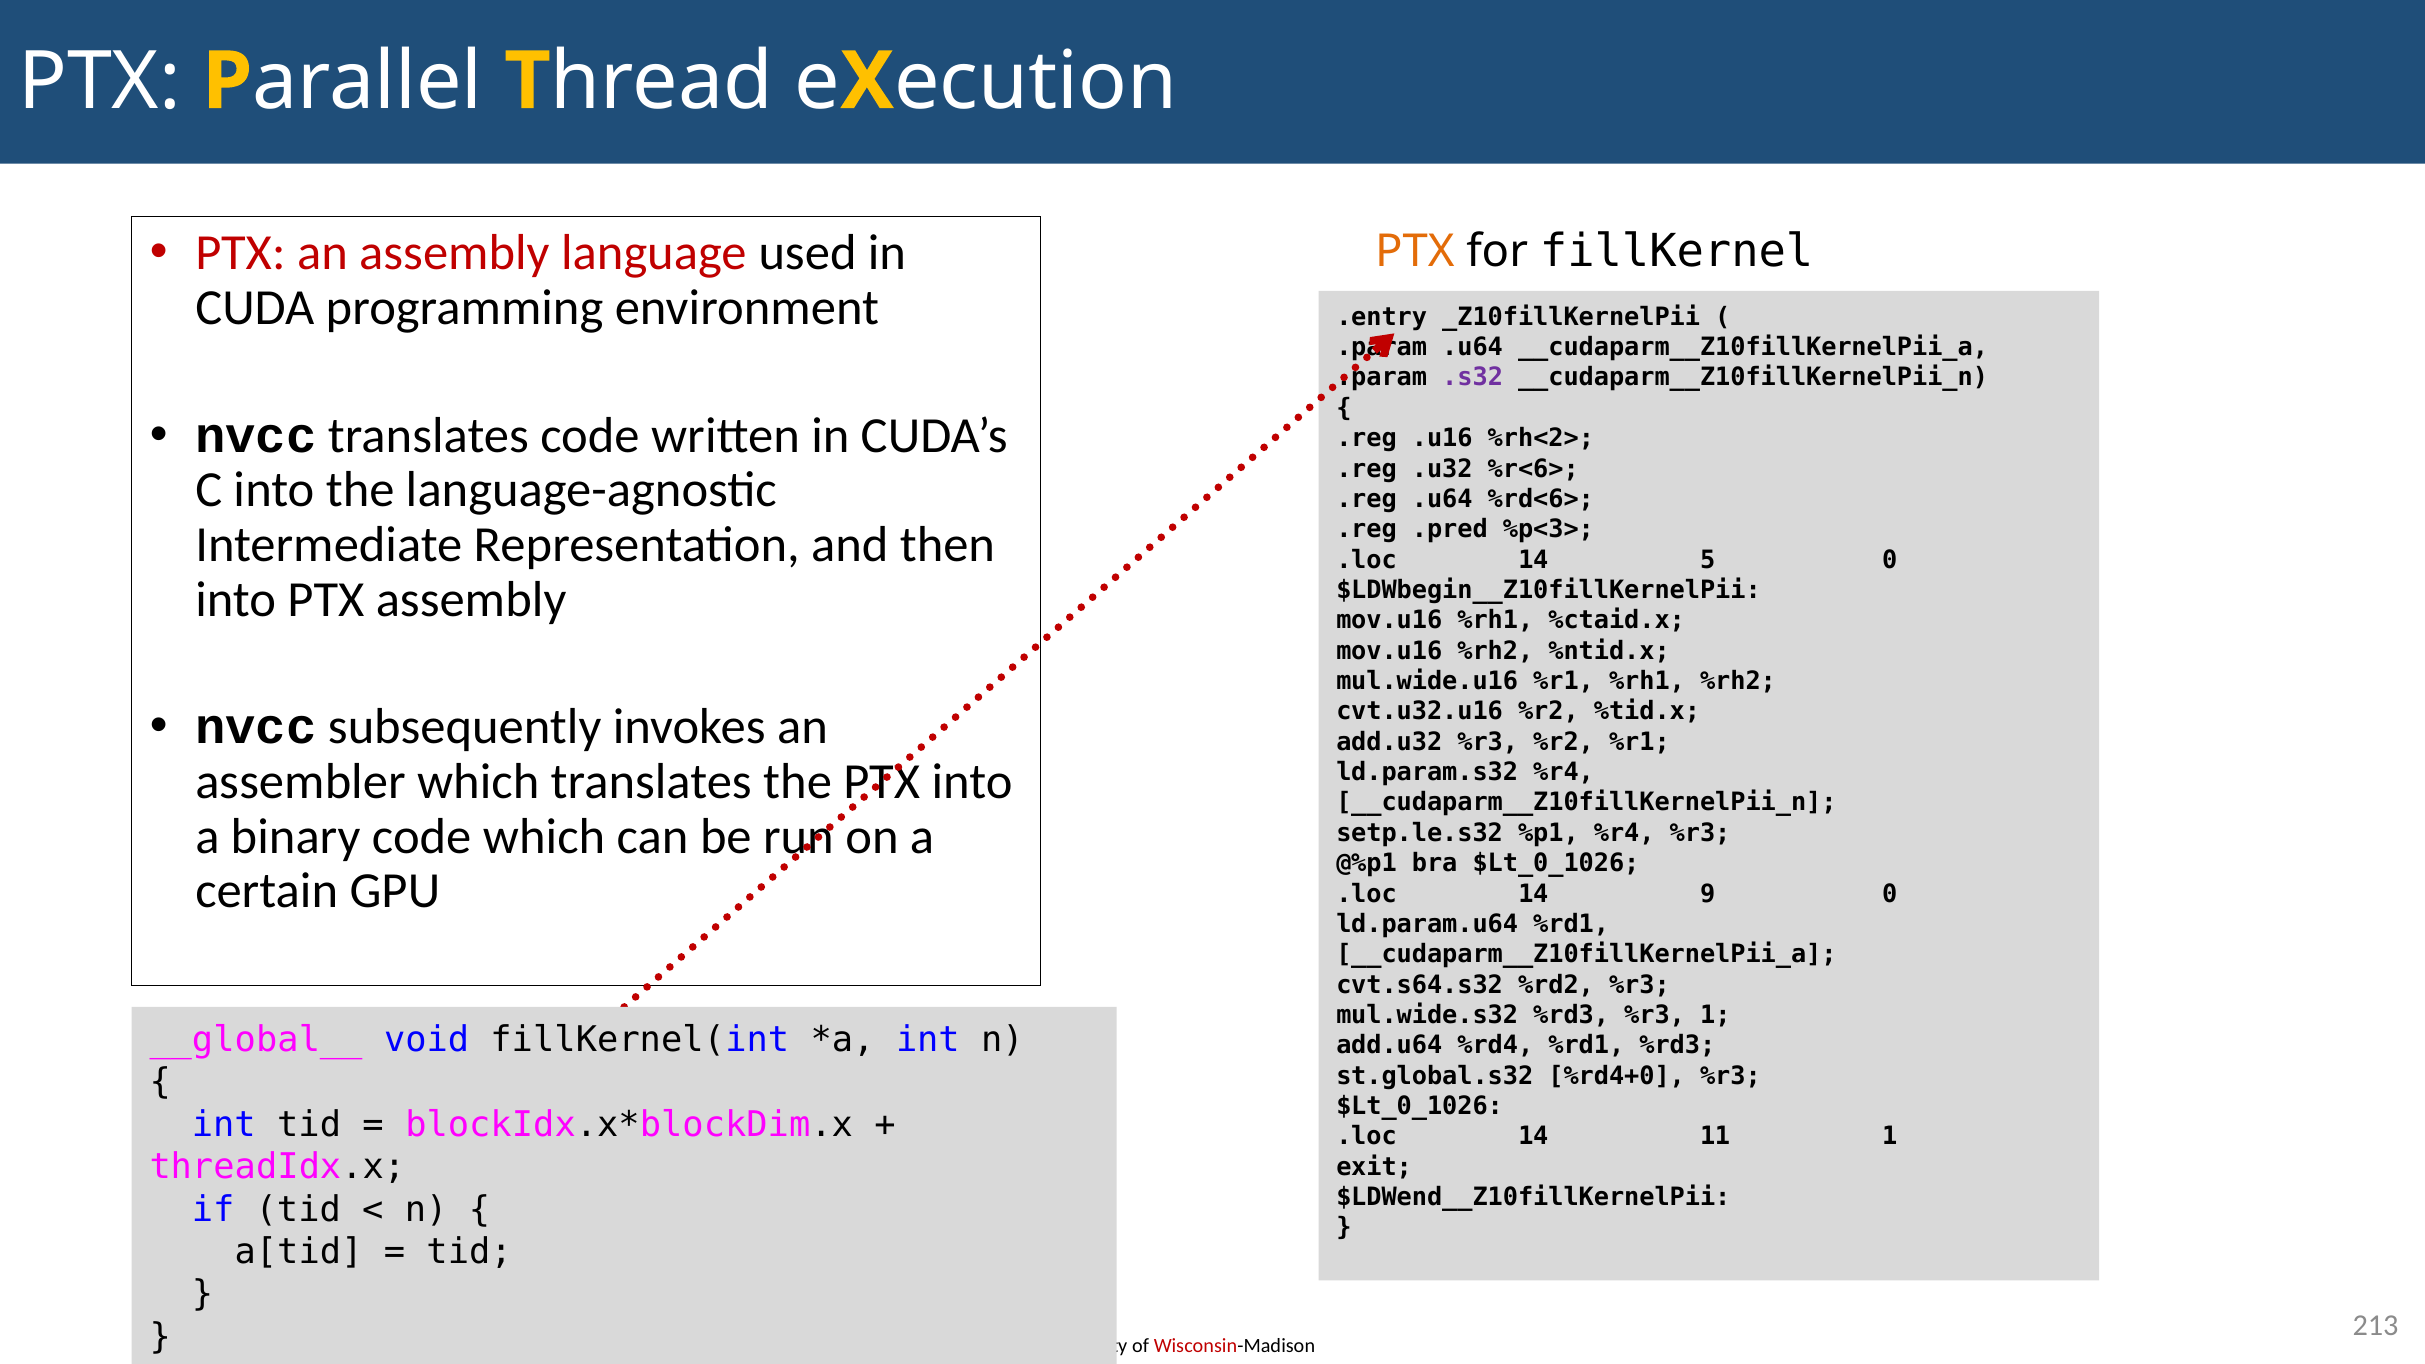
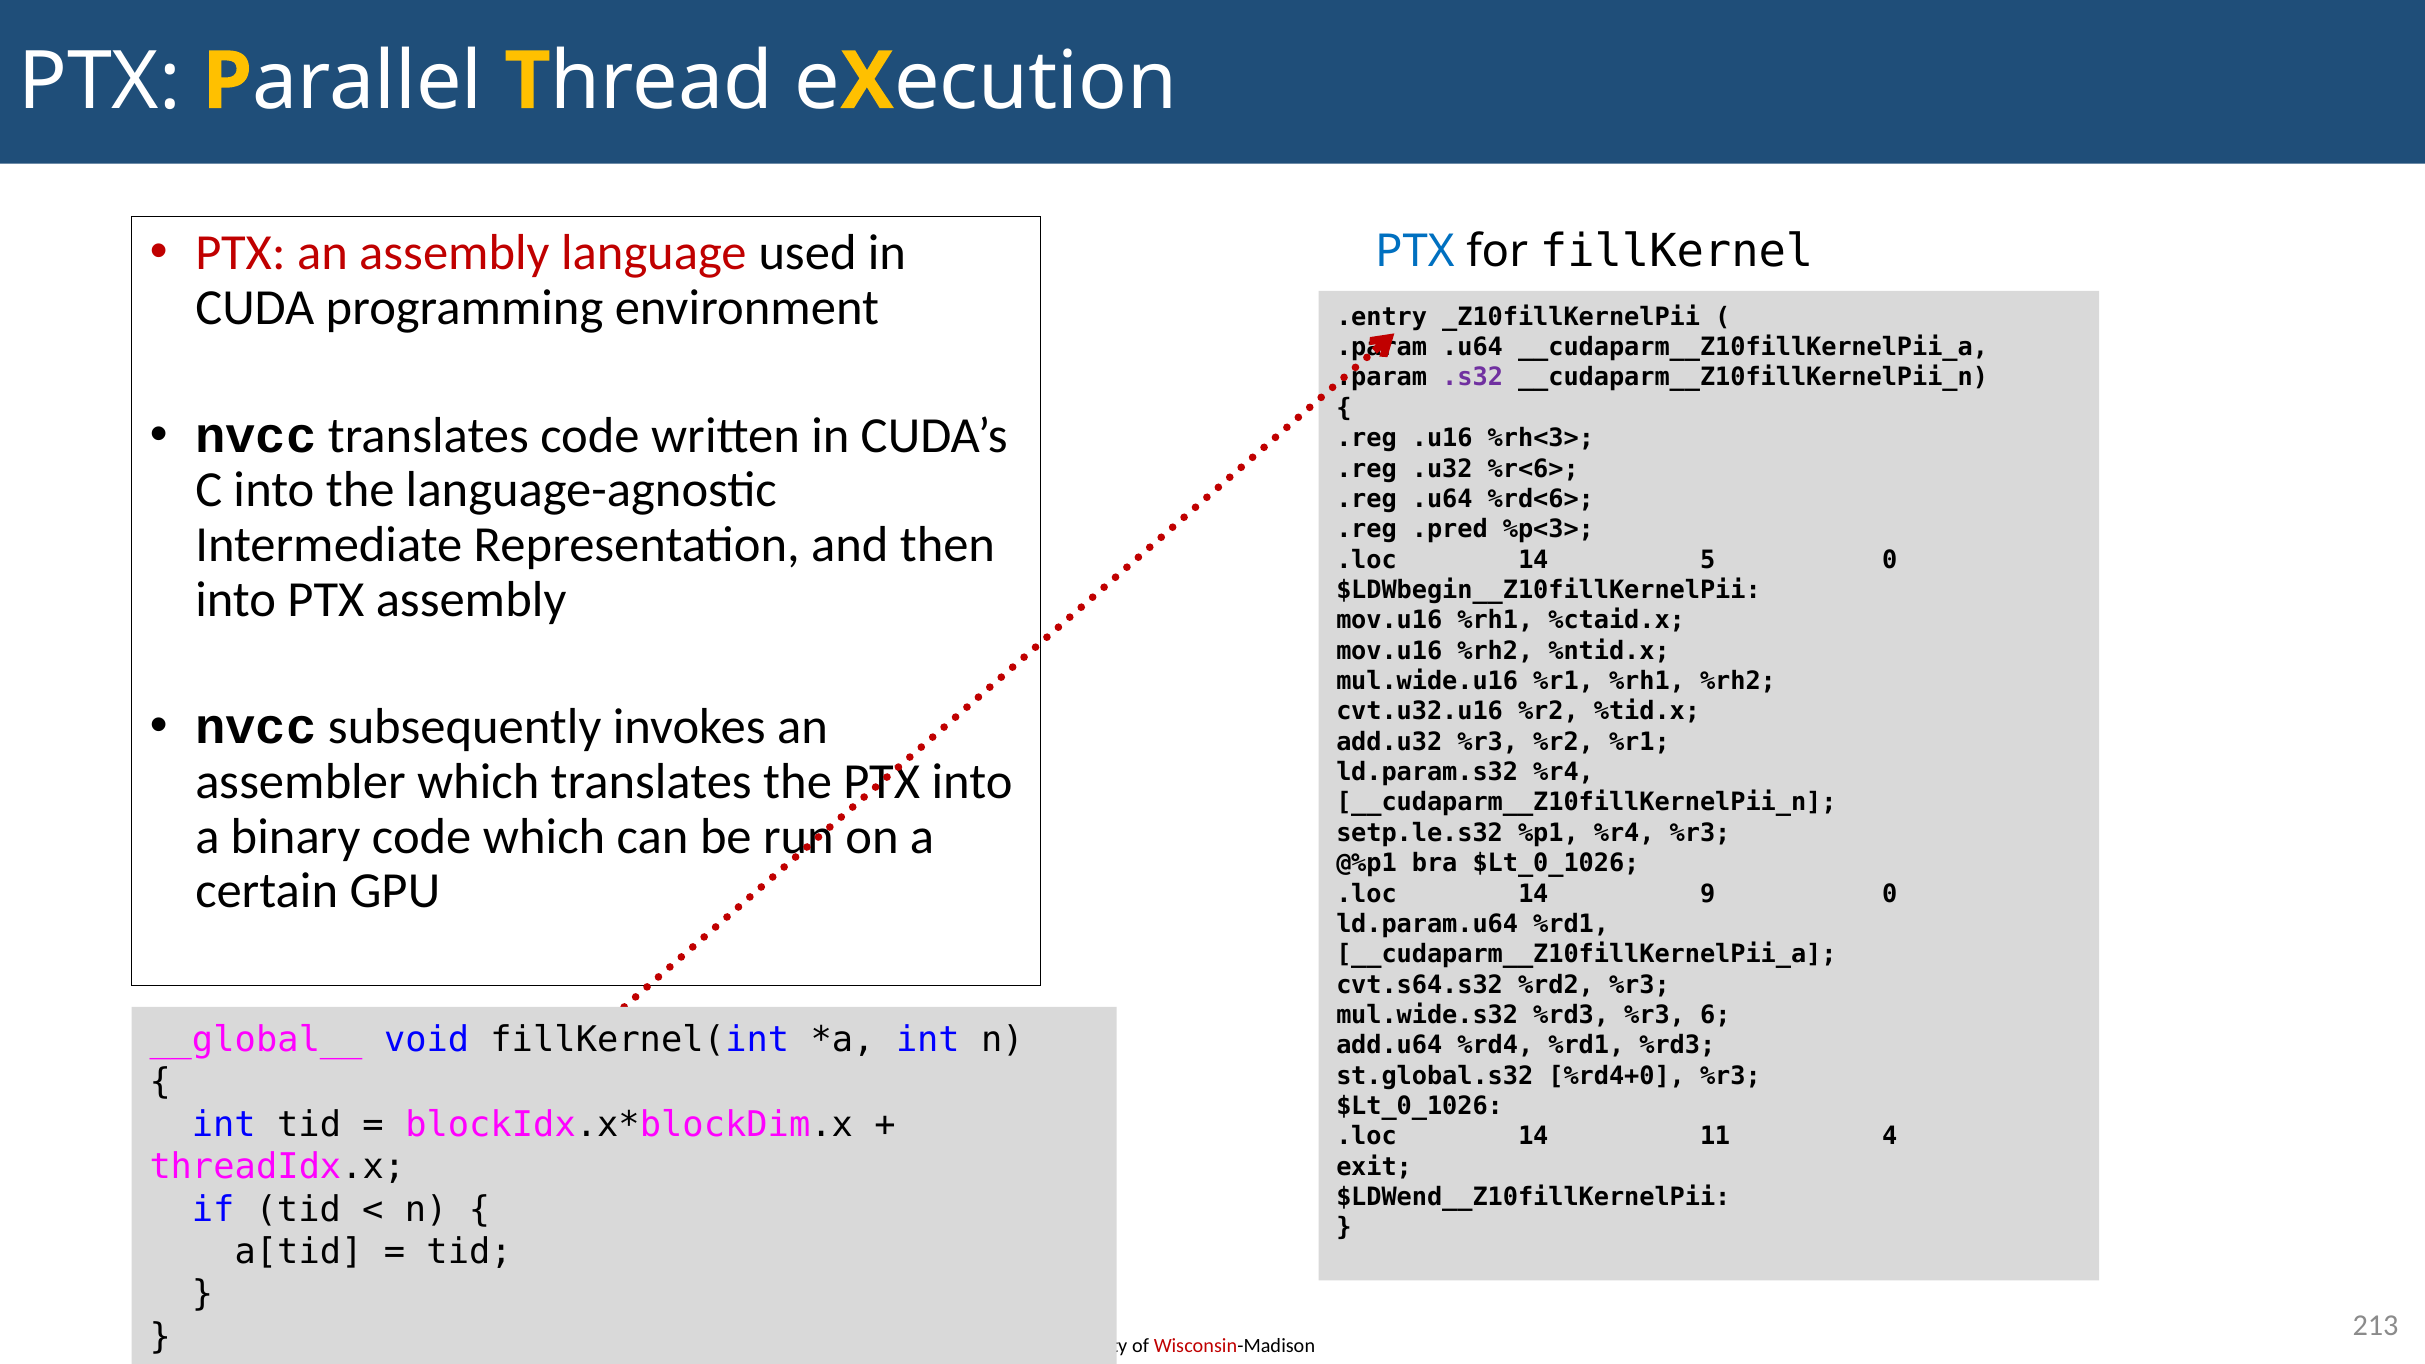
PTX colour: orange -> blue (1415, 252)
%rh<2>: %rh<2> -> %rh<3> (1541, 438)
%r3 1: 1 -> 6 (1715, 1015)
11 1: 1 -> 4 (1890, 1137)
